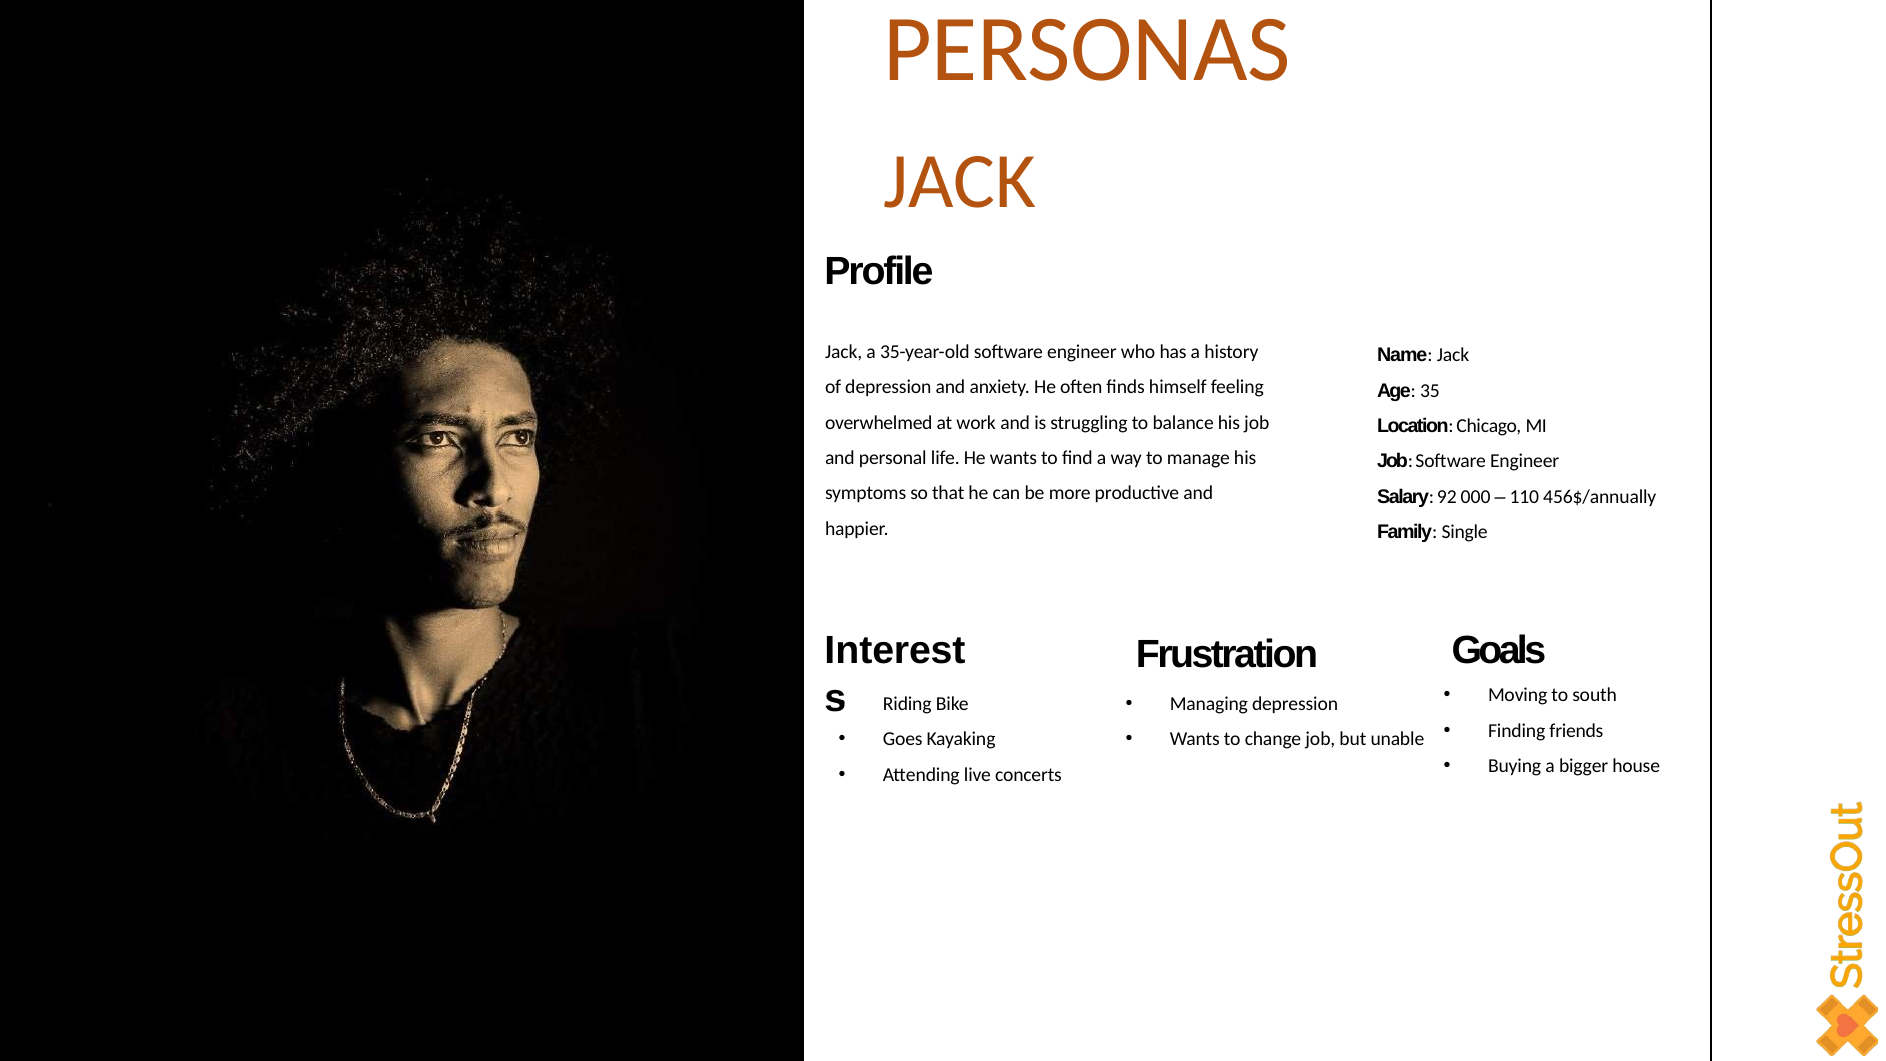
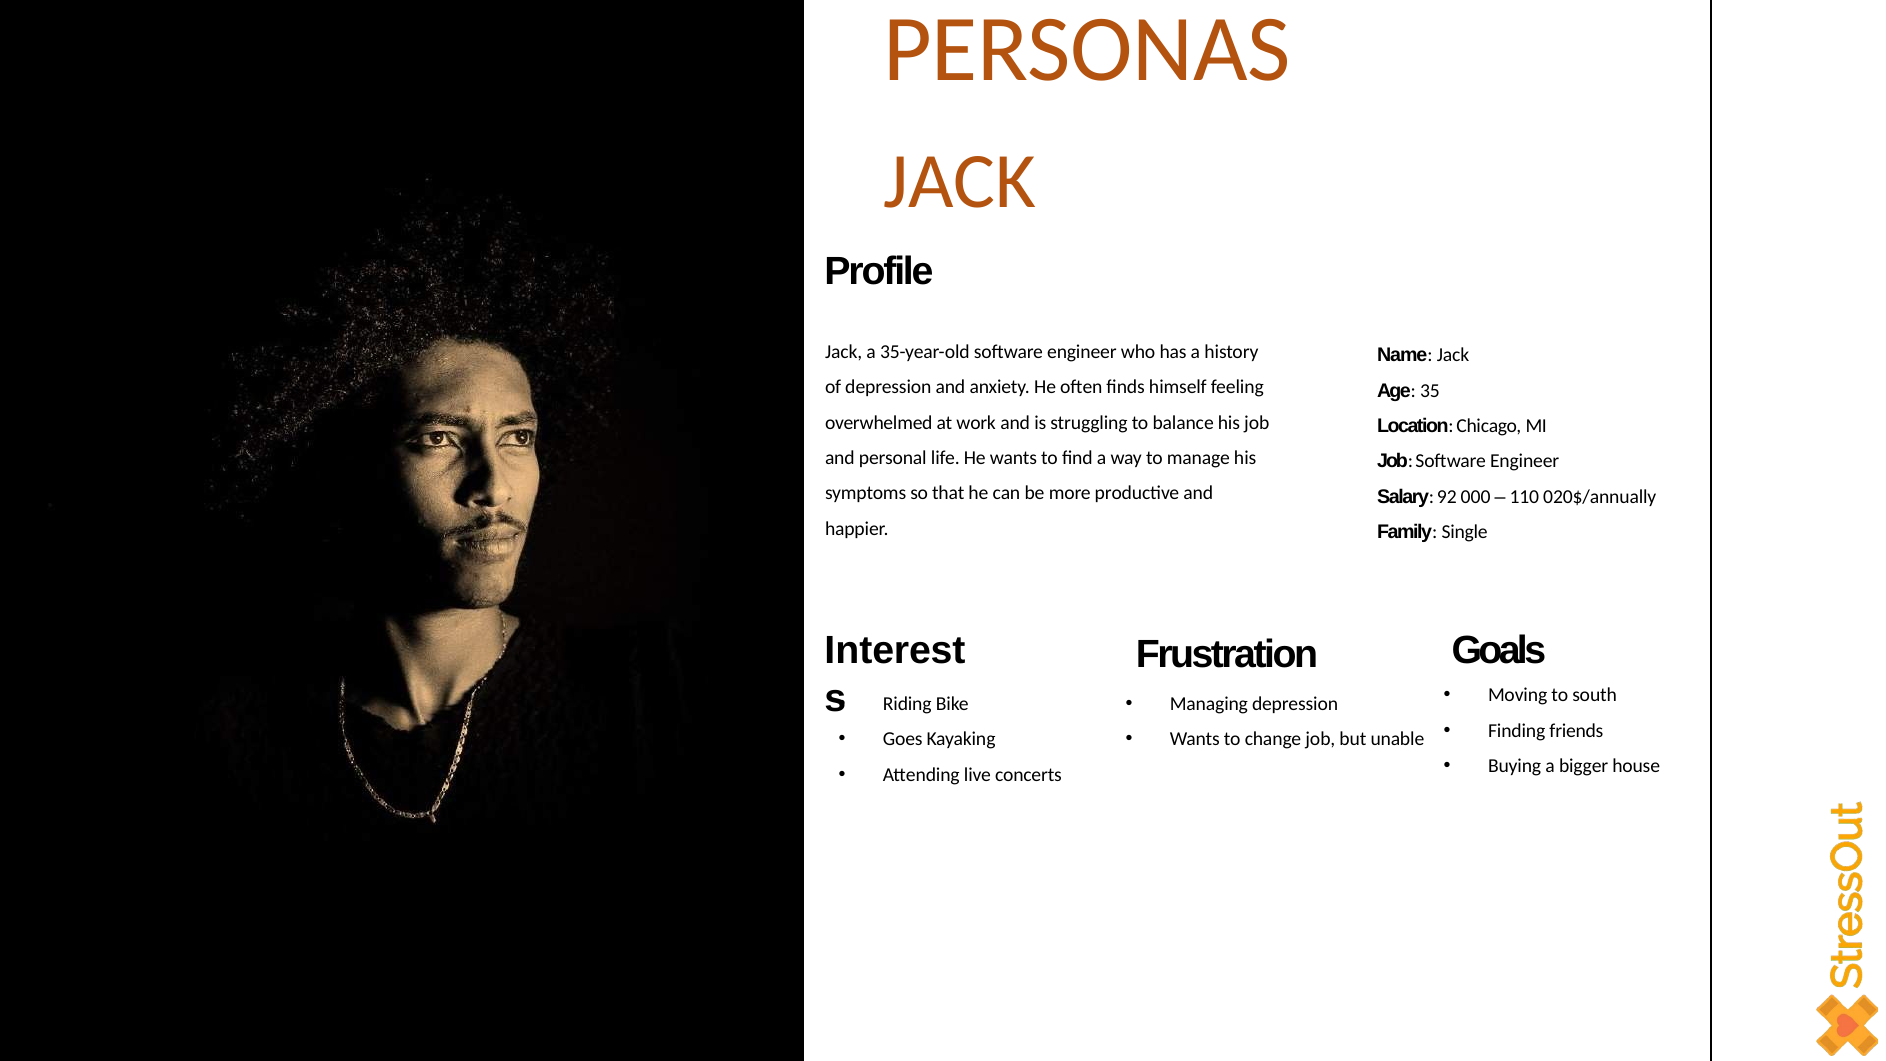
456$/annually: 456$/annually -> 020$/annually (1600, 497)
